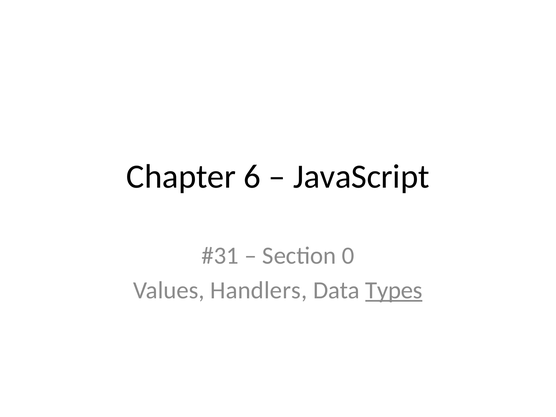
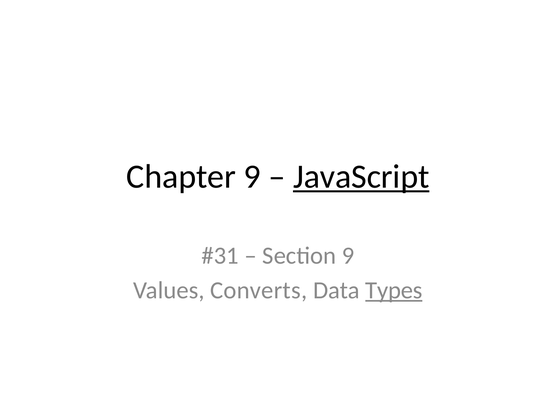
Chapter 6: 6 -> 9 (252, 177)
JavaScript underline: none -> present (361, 177)
Section 0: 0 -> 9 (348, 256)
Handlers: Handlers -> Converts (259, 290)
